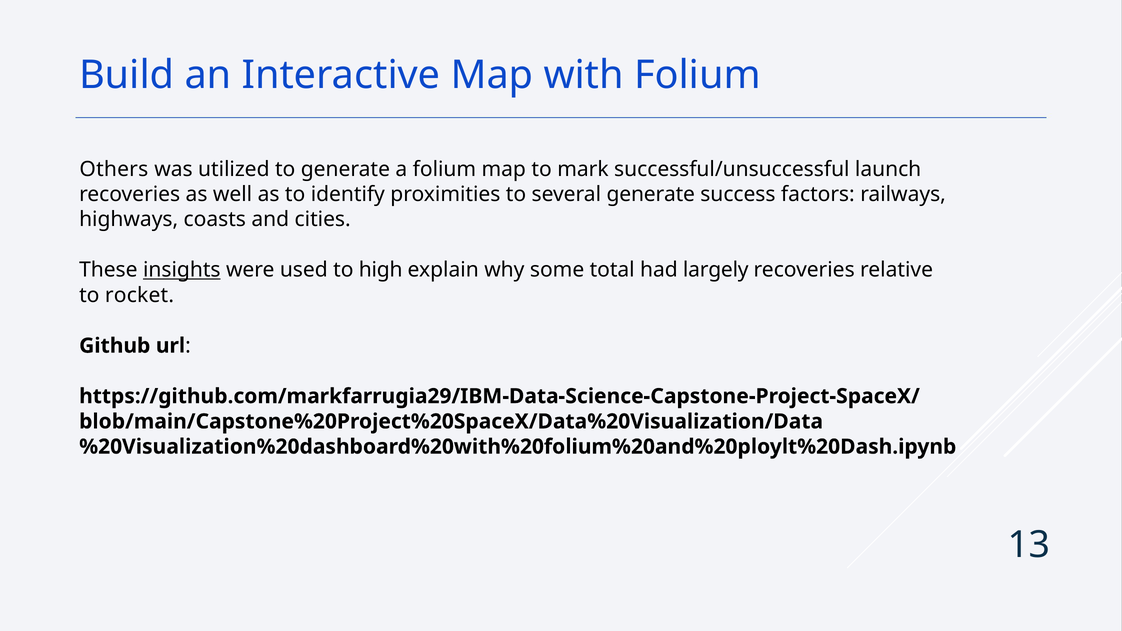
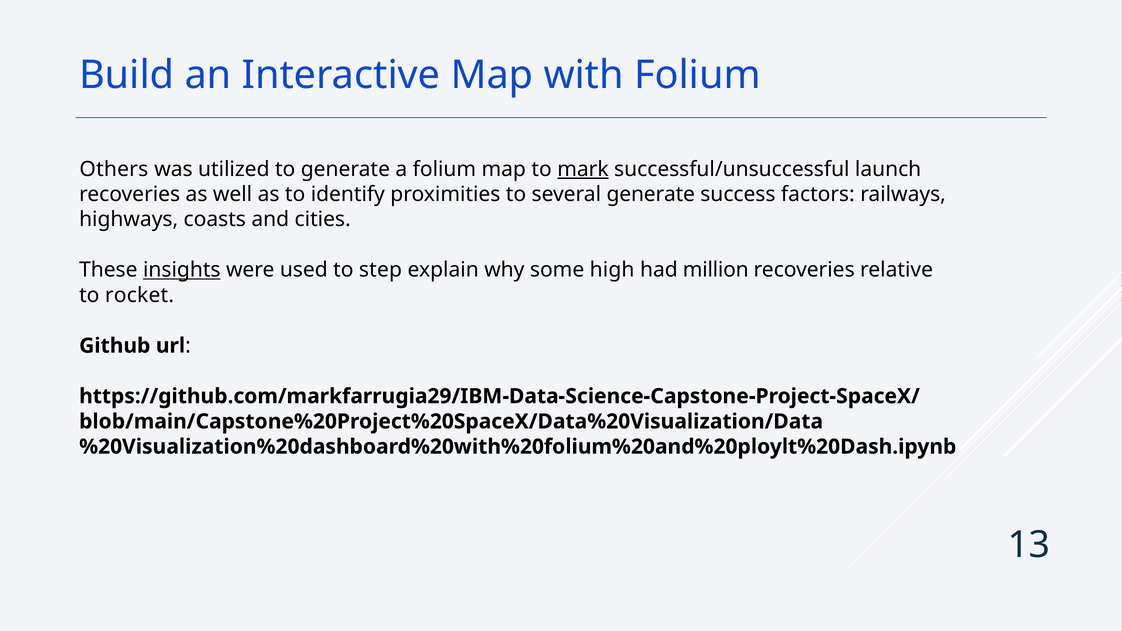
mark underline: none -> present (583, 169)
high: high -> step (380, 270)
total: total -> high (612, 270)
largely: largely -> million (716, 270)
